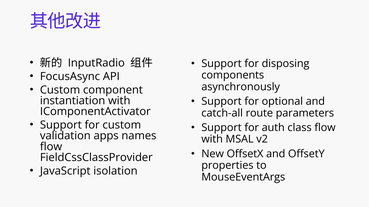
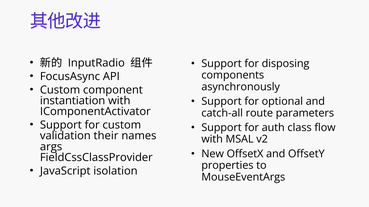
apps: apps -> their (106, 136)
flow: flow -> args (51, 147)
